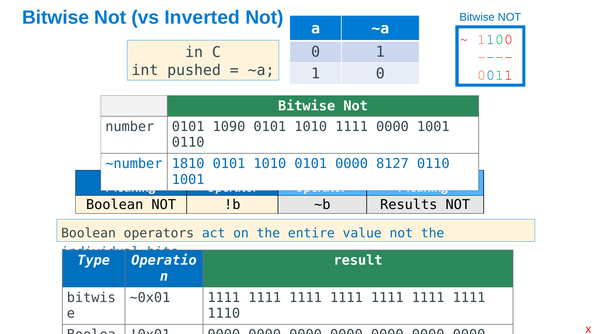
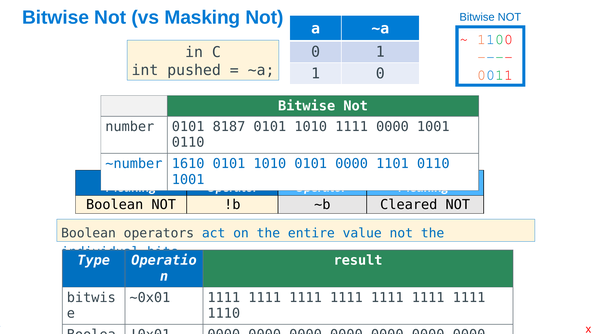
Inverted: Inverted -> Masking (202, 17)
1090: 1090 -> 8187 (229, 127)
1810: 1810 -> 1610 (188, 164)
8127: 8127 -> 1101 (392, 164)
Results: Results -> Cleared (409, 205)
